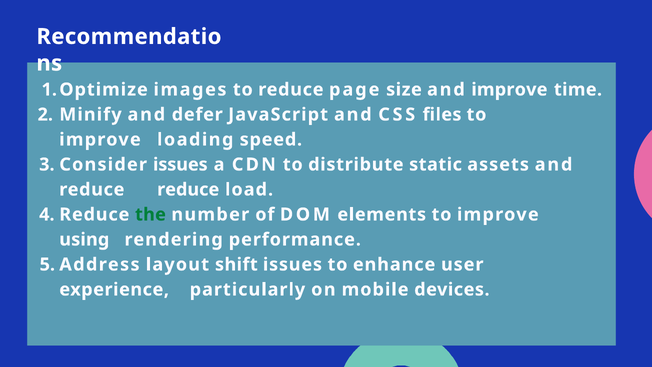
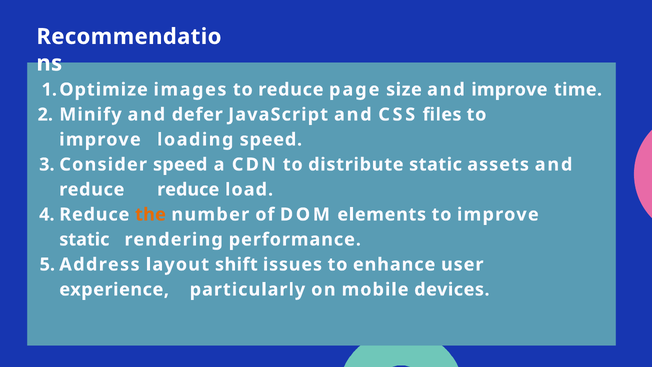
Consider issues: issues -> speed (180, 164)
the colour: green -> orange (150, 214)
using: using -> static (84, 239)
